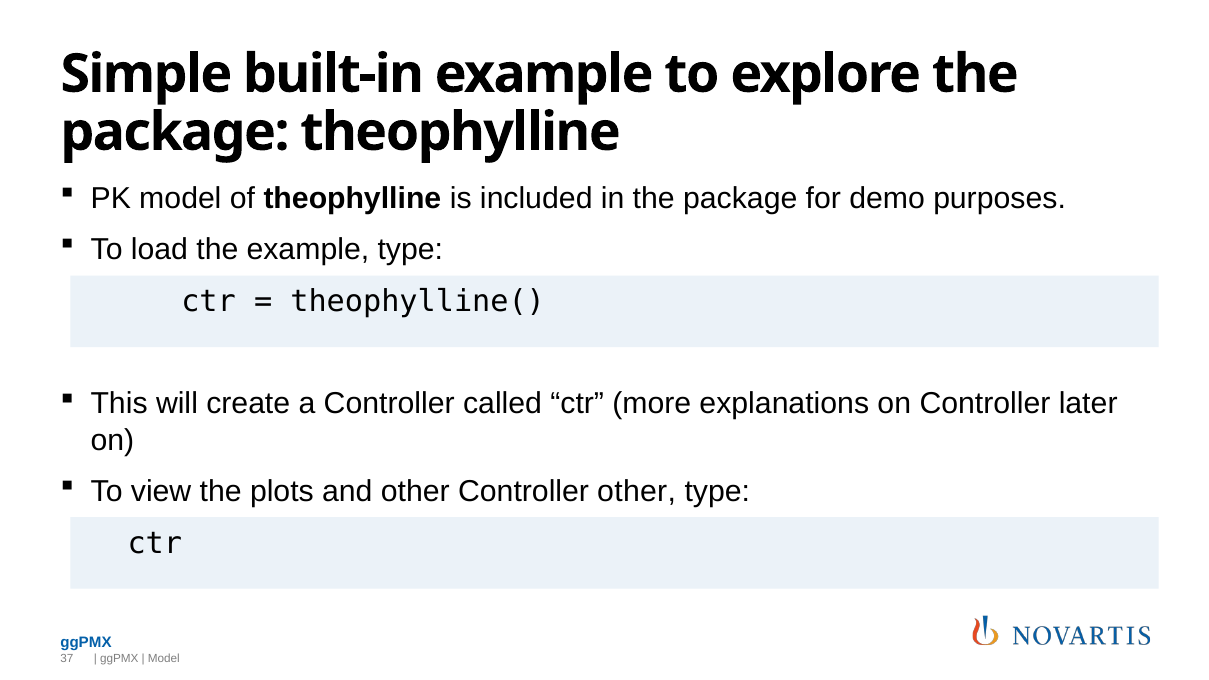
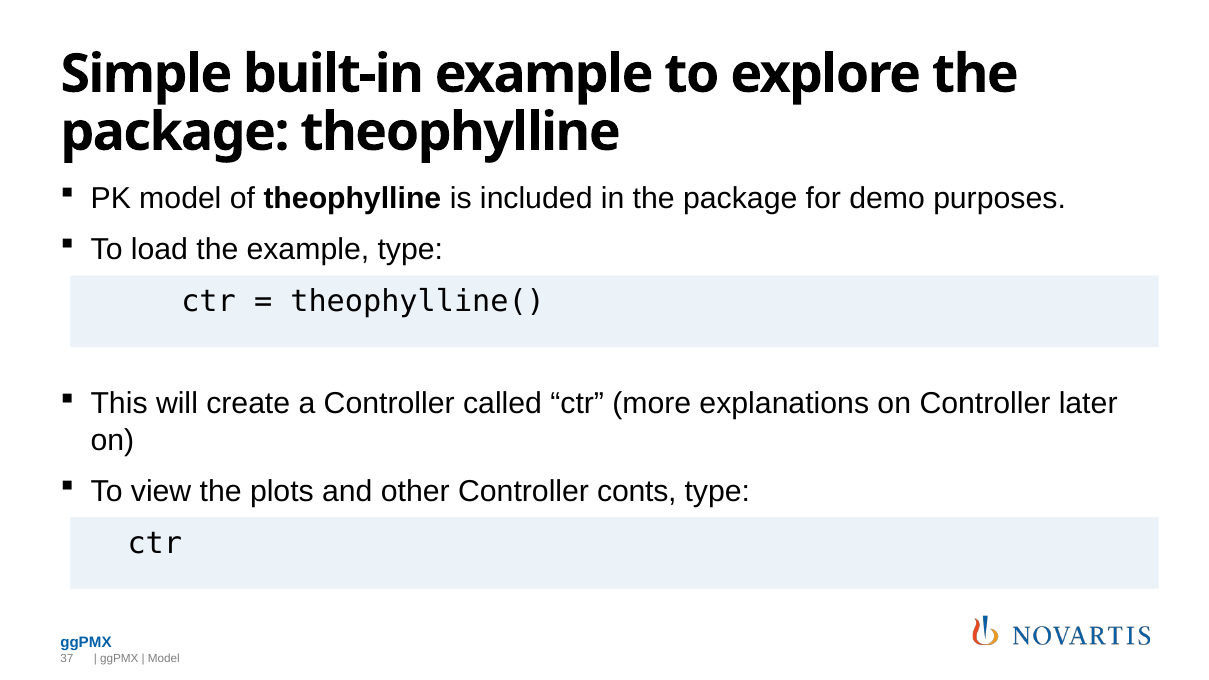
Controller other: other -> conts (637, 492)
